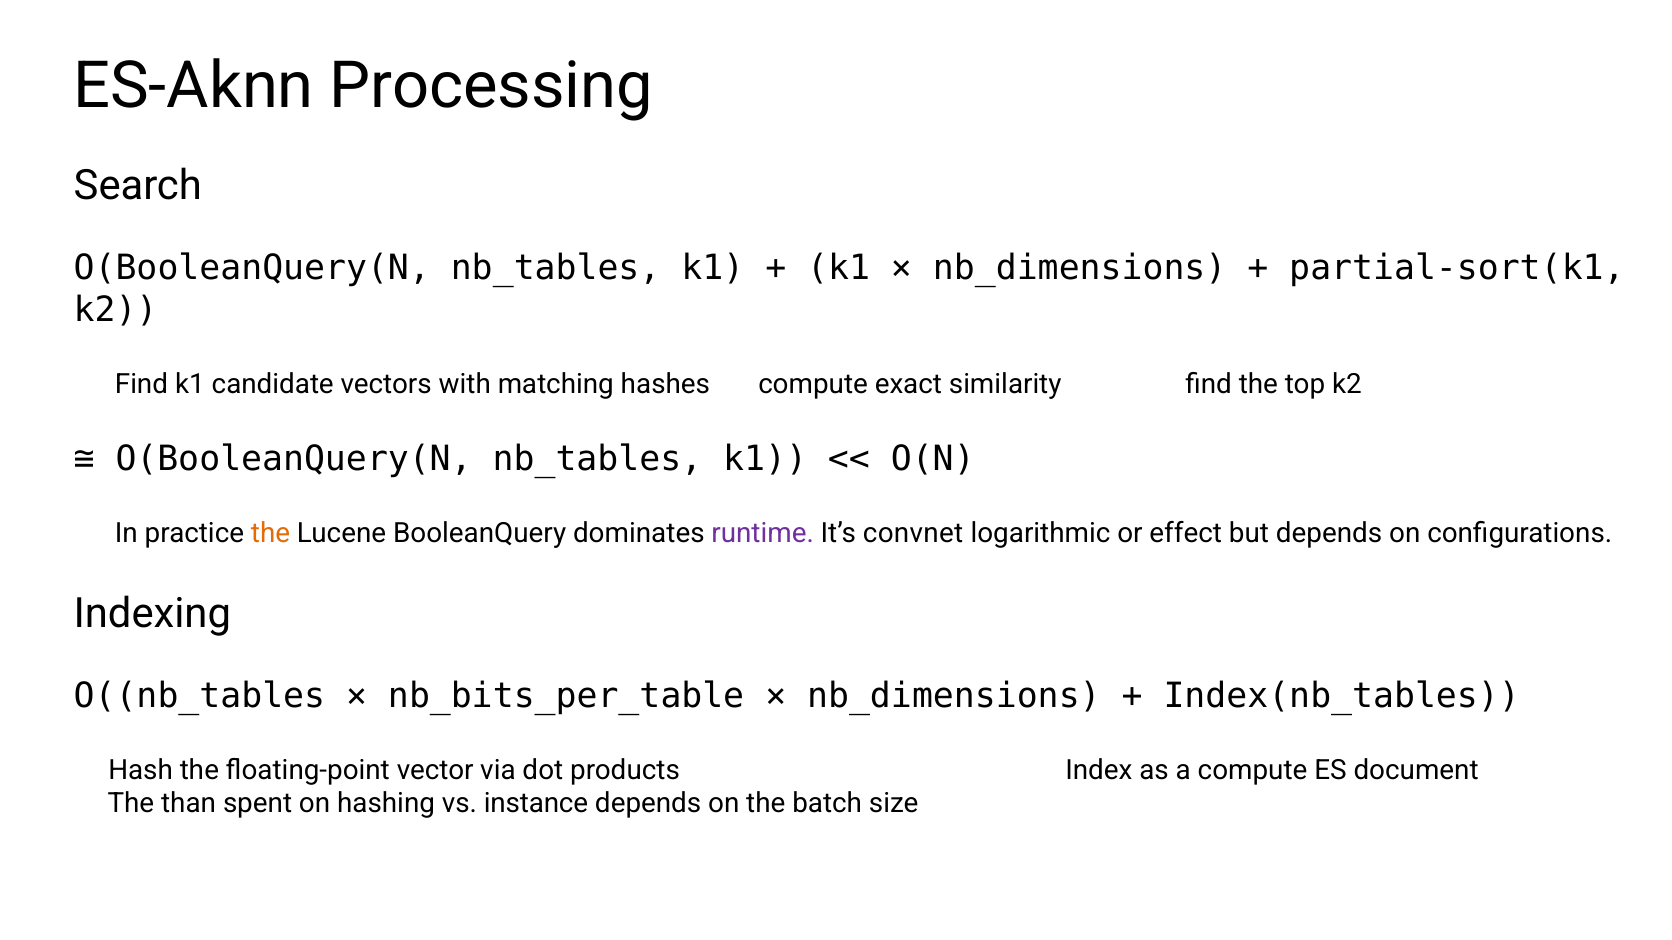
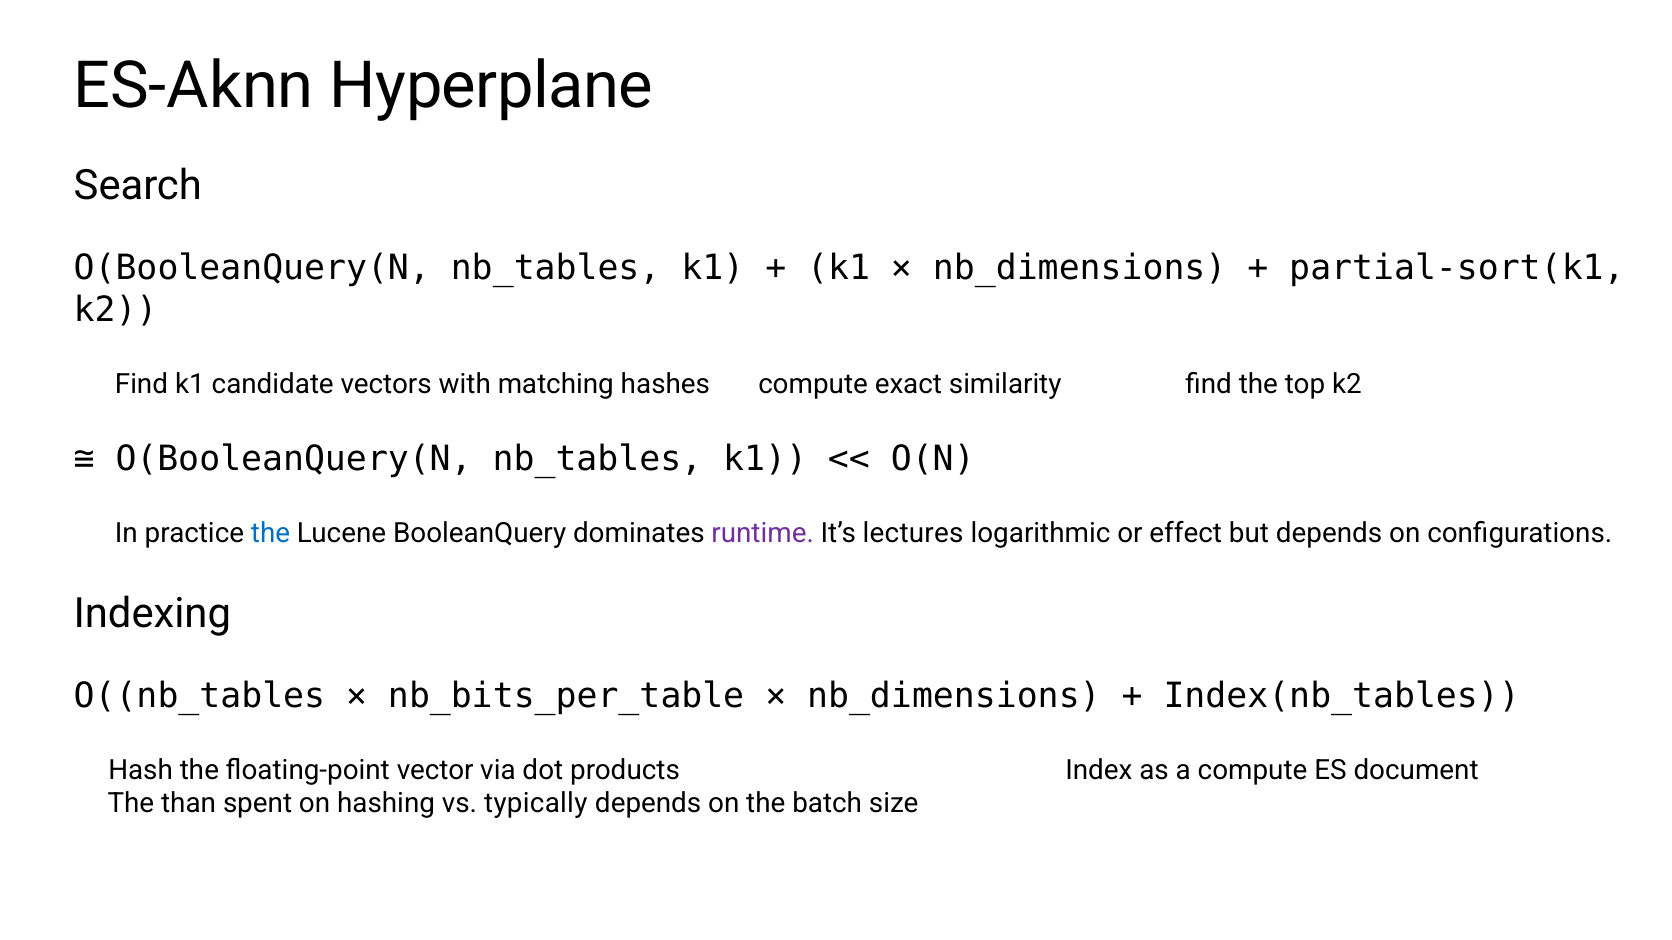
Processing: Processing -> Hyperplane (492, 86)
the colour: orange -> blue (271, 534)
convnet: convnet -> lectures (913, 534)
instance: instance -> typically (536, 804)
